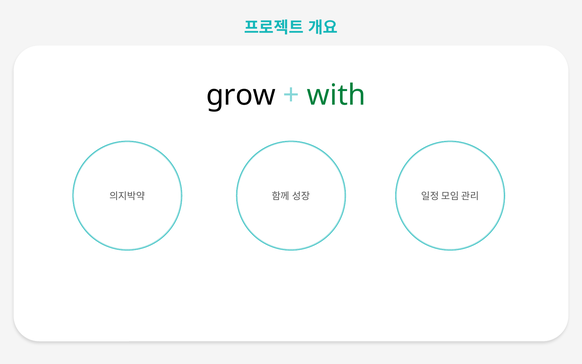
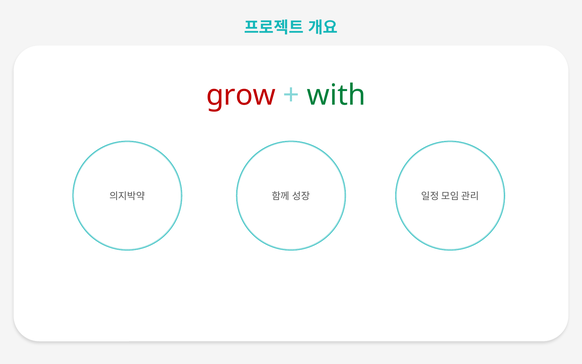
grow colour: black -> red (241, 95)
